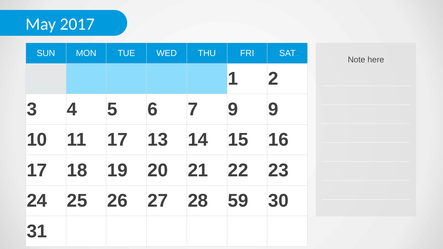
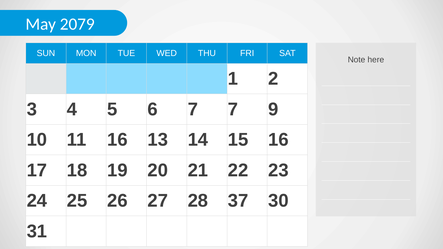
2017: 2017 -> 2079 (77, 24)
7 9: 9 -> 7 (233, 109)
11 17: 17 -> 16 (117, 140)
59: 59 -> 37 (238, 201)
